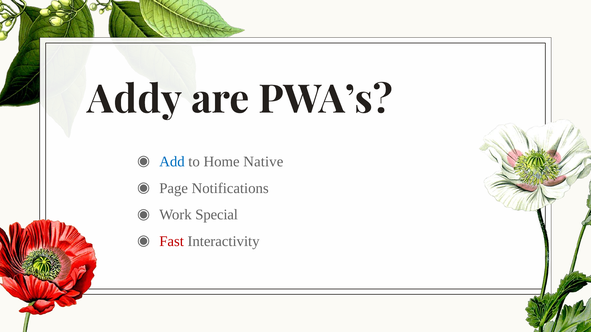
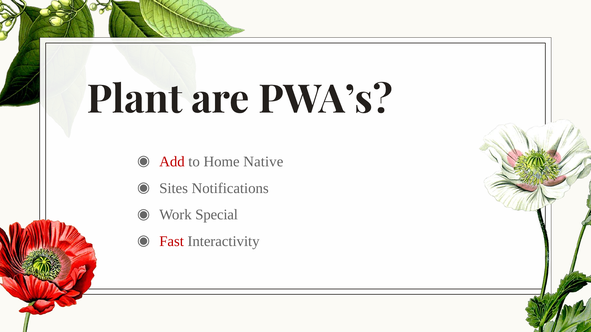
Addy: Addy -> Plant (135, 100)
Add colour: blue -> red (172, 162)
Page: Page -> Sites (174, 188)
